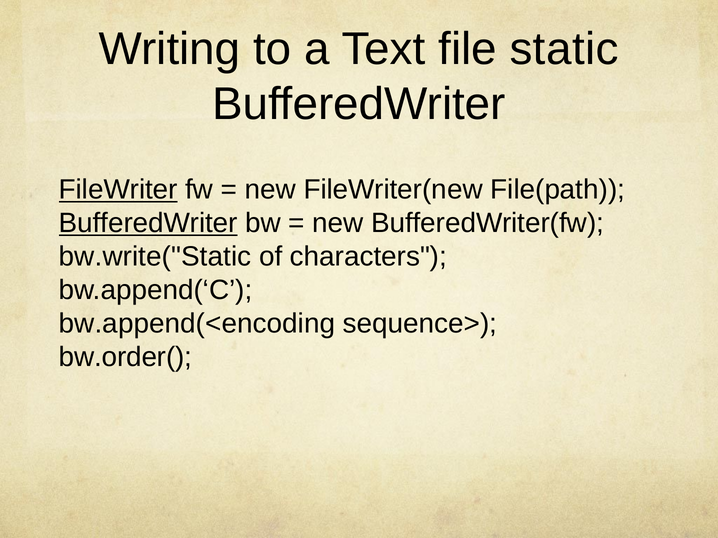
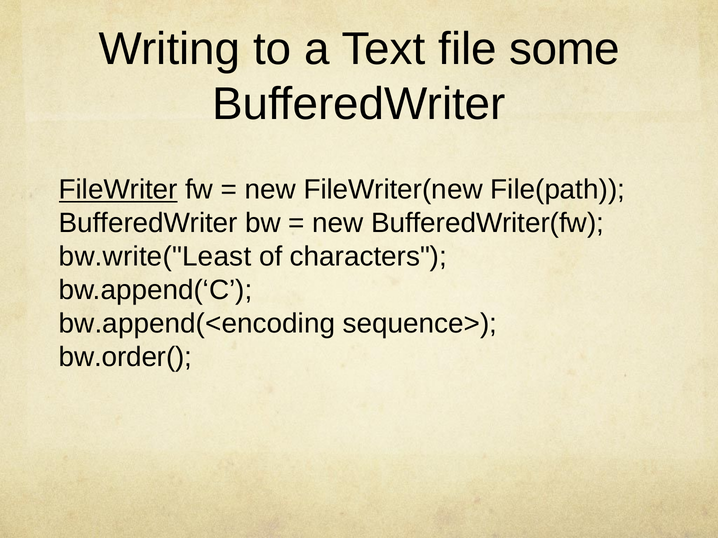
static: static -> some (565, 49)
BufferedWriter underline: present -> none (148, 223)
bw.write("Static: bw.write("Static -> bw.write("Least (155, 257)
